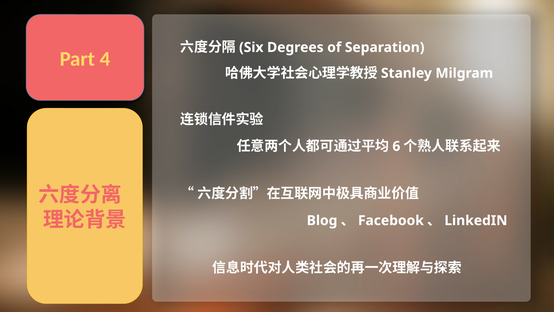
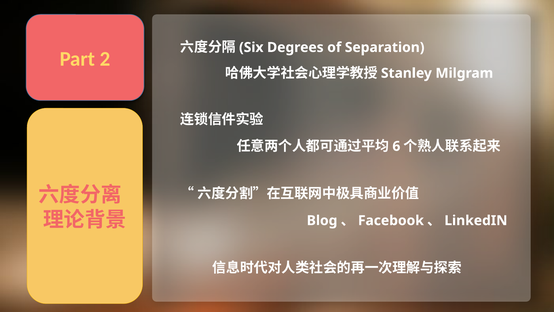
4: 4 -> 2 (105, 59)
